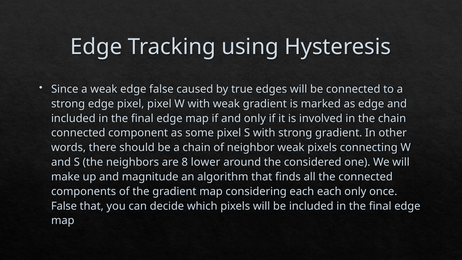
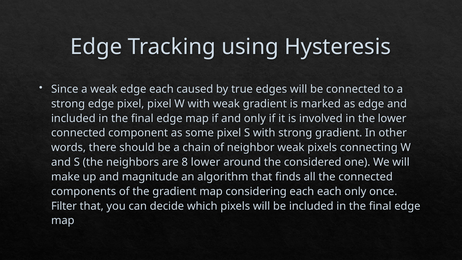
edge false: false -> each (161, 89)
the chain: chain -> lower (392, 118)
False: False -> Filter (64, 206)
